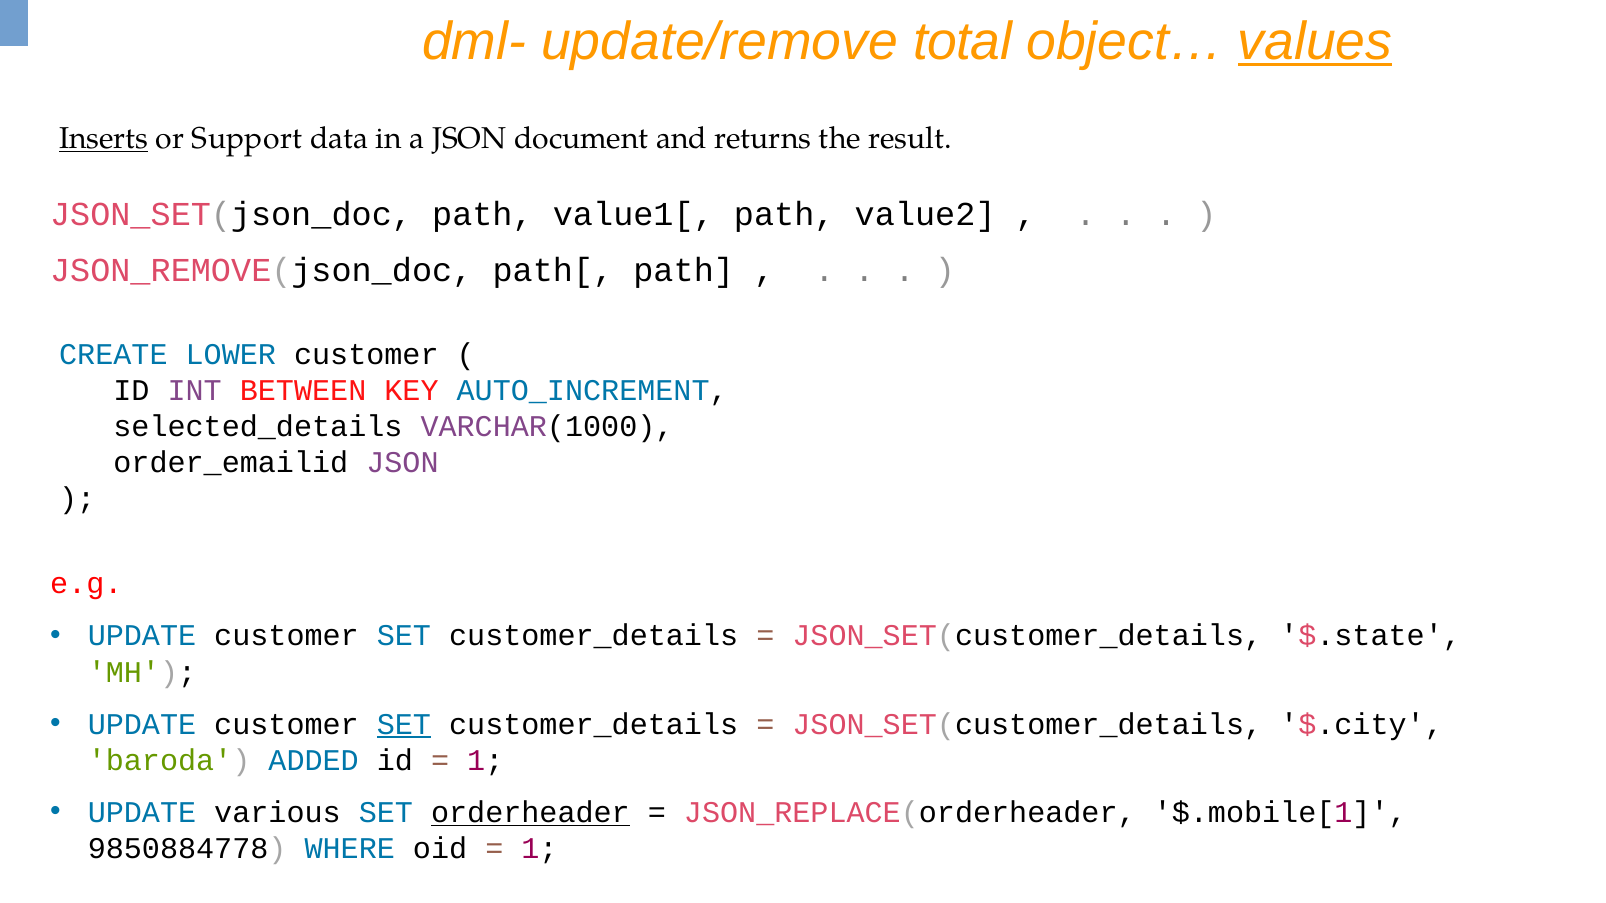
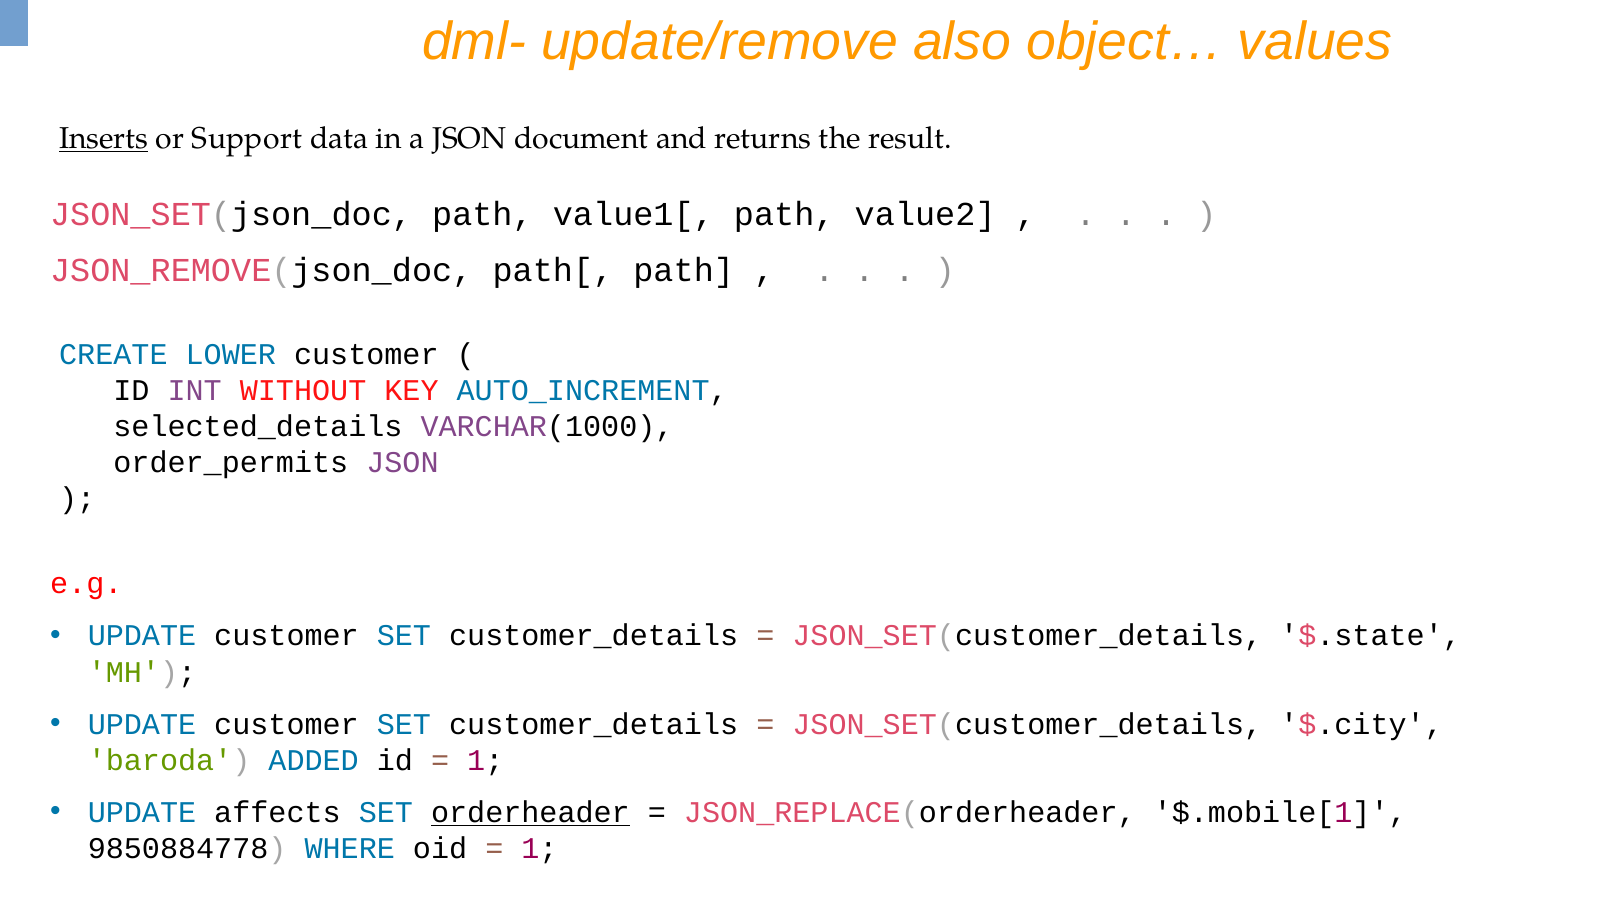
total: total -> also (962, 42)
values underline: present -> none (1315, 42)
BETWEEN: BETWEEN -> WITHOUT (303, 391)
order_emailid: order_emailid -> order_permits (231, 463)
SET underline: present -> none (404, 725)
various: various -> affects (277, 813)
